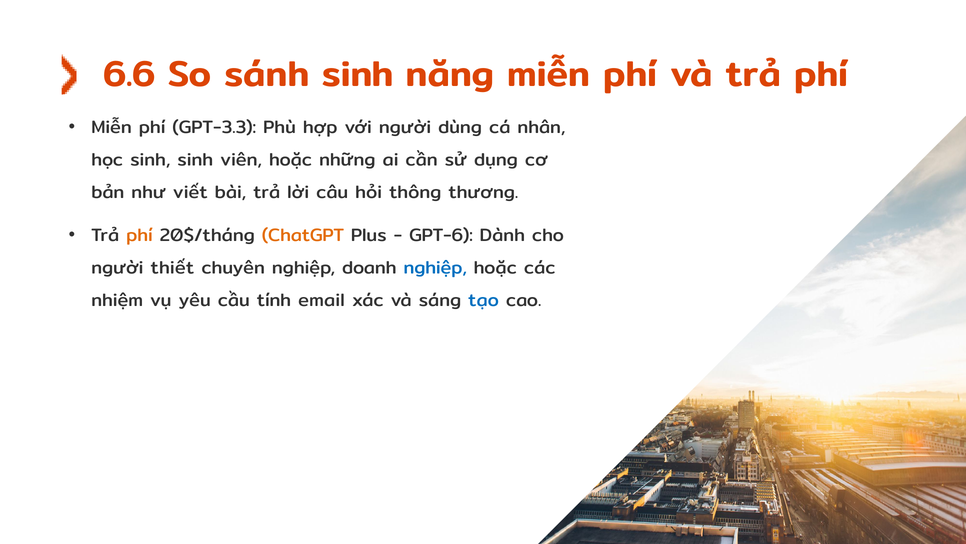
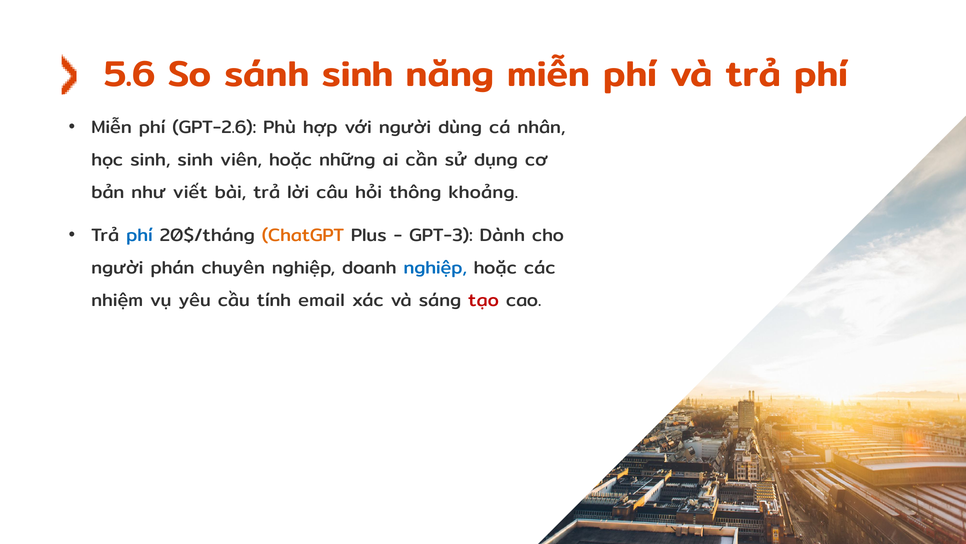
6.6: 6.6 -> 5.6 (129, 74)
GPT-3.3: GPT-3.3 -> GPT-2.6 (214, 127)
thương: thương -> khoảng (483, 192)
phí colour: orange -> blue (139, 235)
GPT-6: GPT-6 -> GPT-3 (441, 235)
thiết: thiết -> phán (172, 268)
tạo colour: blue -> red (484, 300)
